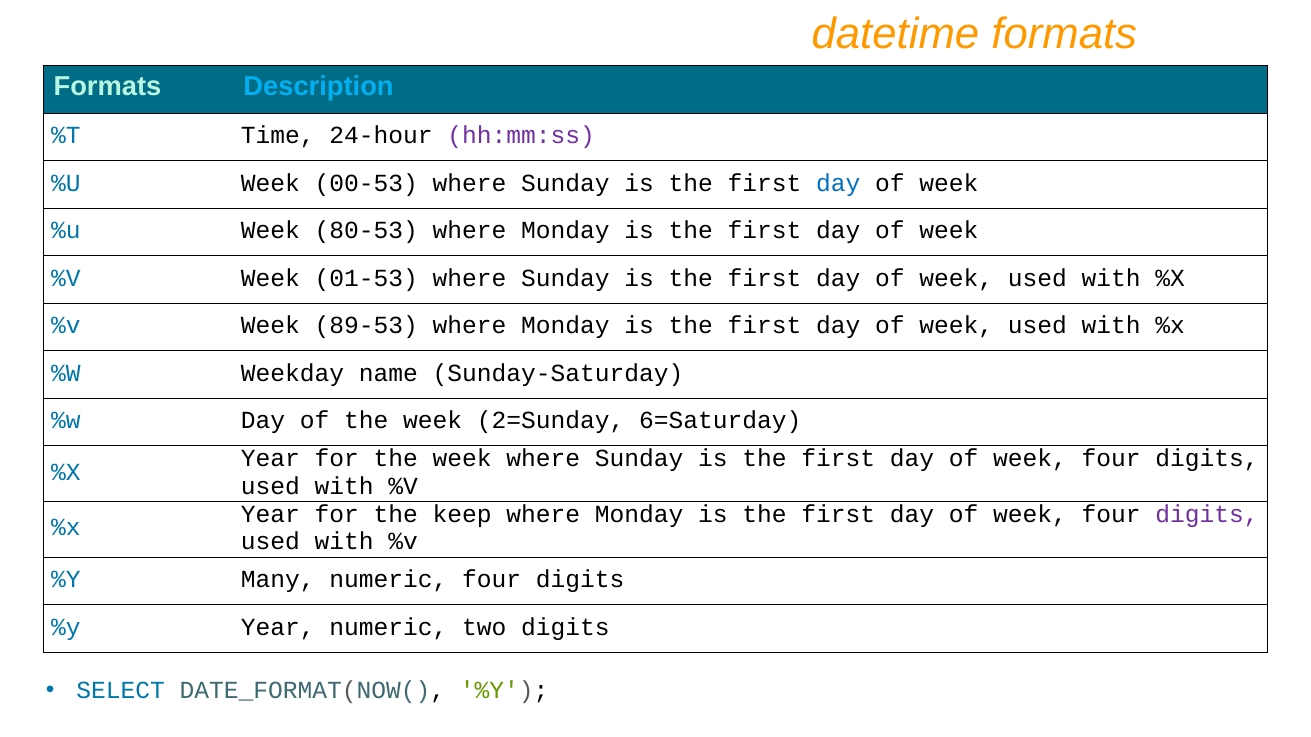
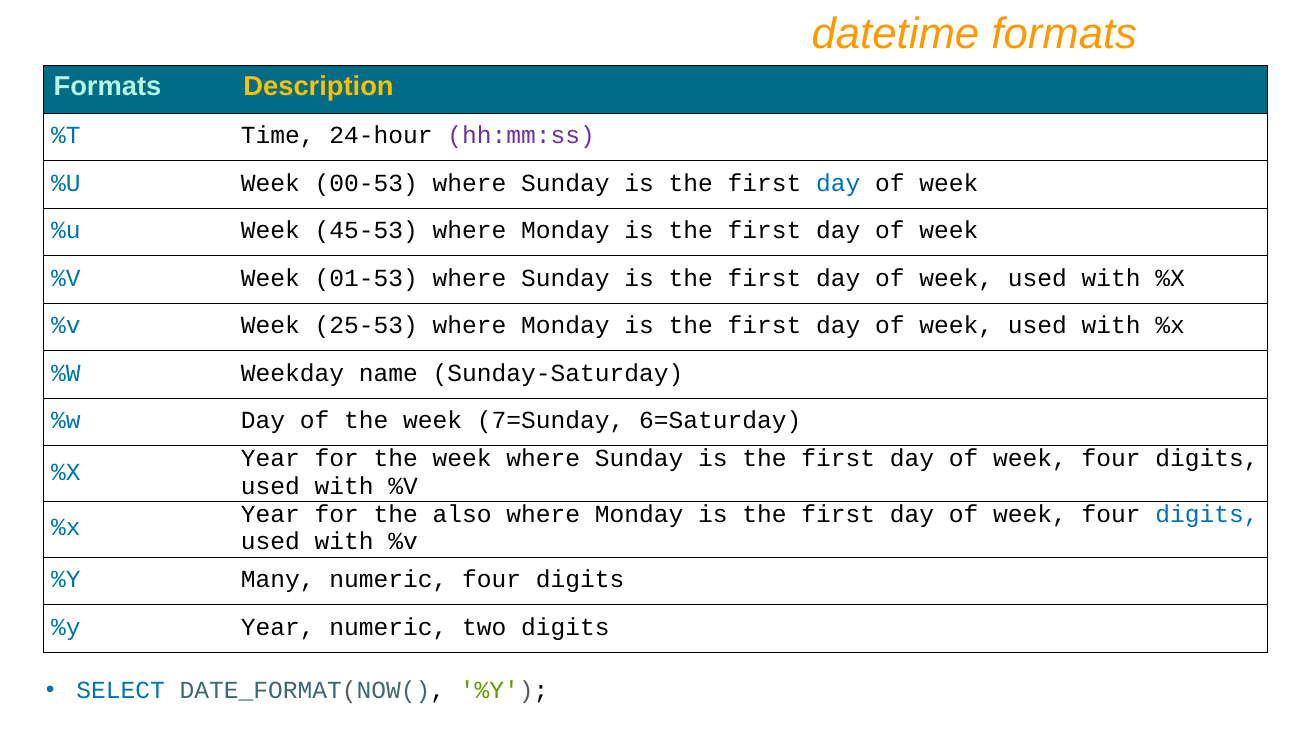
Description colour: light blue -> yellow (318, 86)
80-53: 80-53 -> 45-53 (366, 231)
89-53: 89-53 -> 25-53 (366, 326)
2=Sunday: 2=Sunday -> 7=Sunday (551, 421)
keep: keep -> also (462, 514)
digits colour: purple -> blue (1207, 514)
